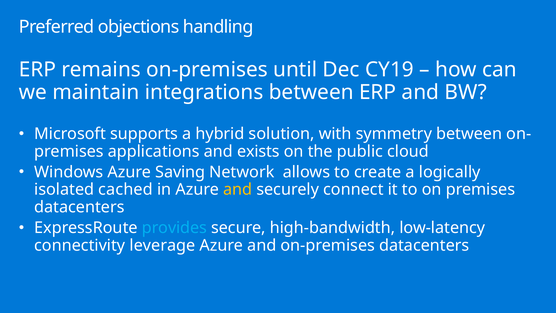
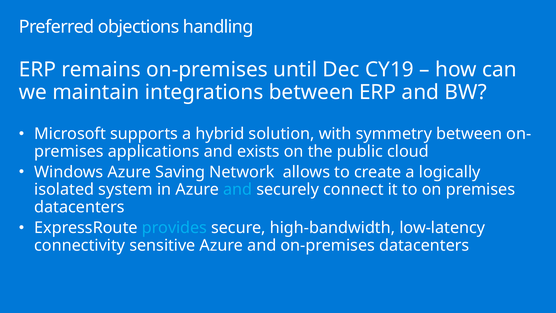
cached: cached -> system (126, 189)
and colour: yellow -> light blue (238, 189)
leverage: leverage -> sensitive (162, 245)
